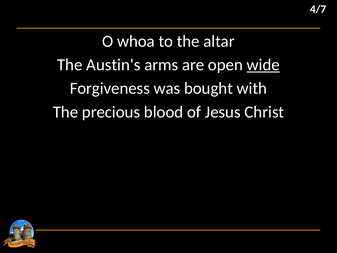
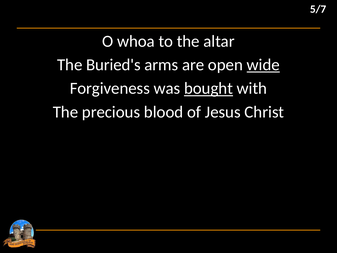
4/7: 4/7 -> 5/7 (318, 9)
Austin's: Austin's -> Buried's (113, 65)
bought underline: none -> present (208, 88)
